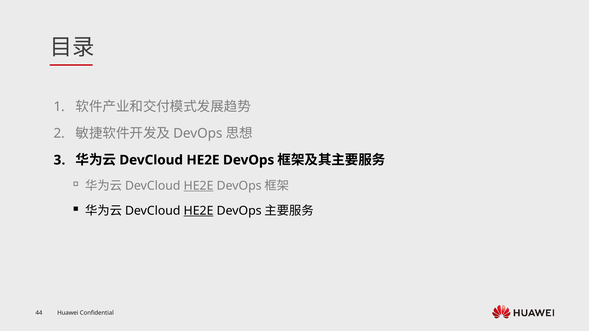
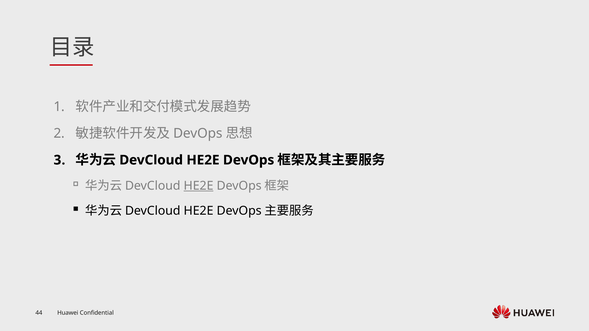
HE2E underline: present -> none (199, 211)
